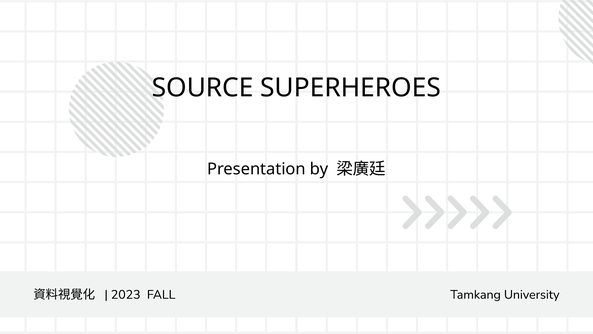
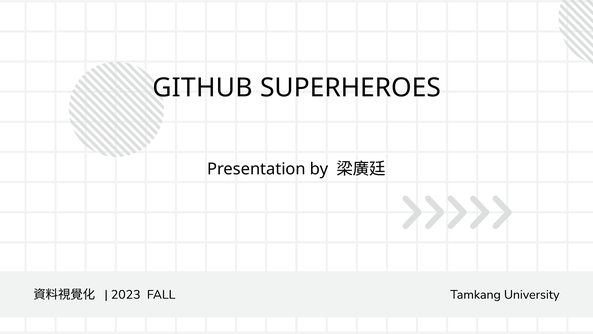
SOURCE: SOURCE -> GITHUB (202, 88)
